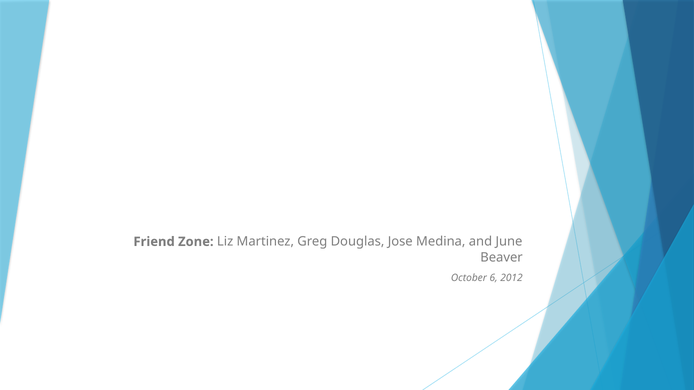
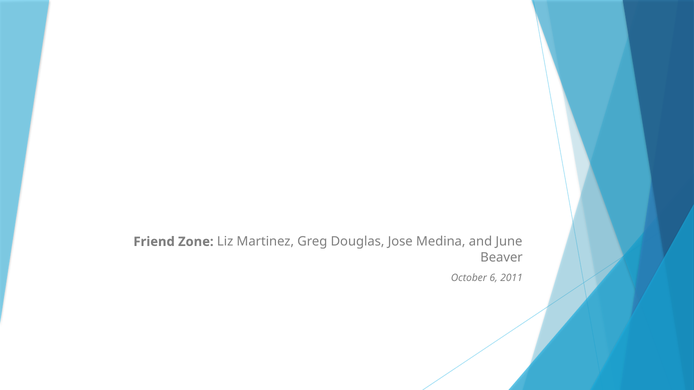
2012: 2012 -> 2011 (511, 278)
